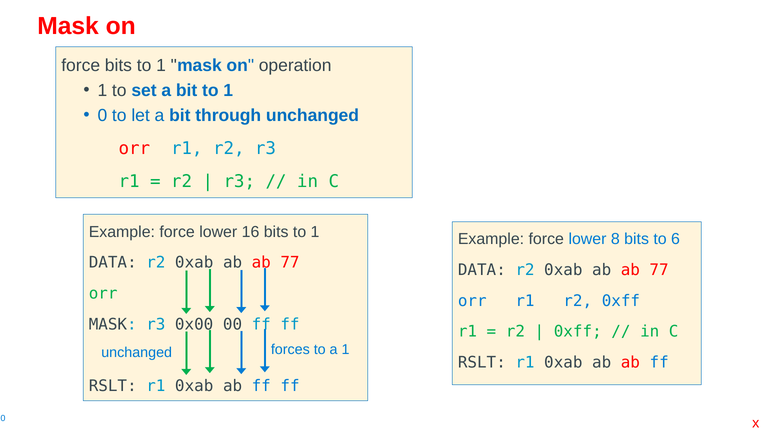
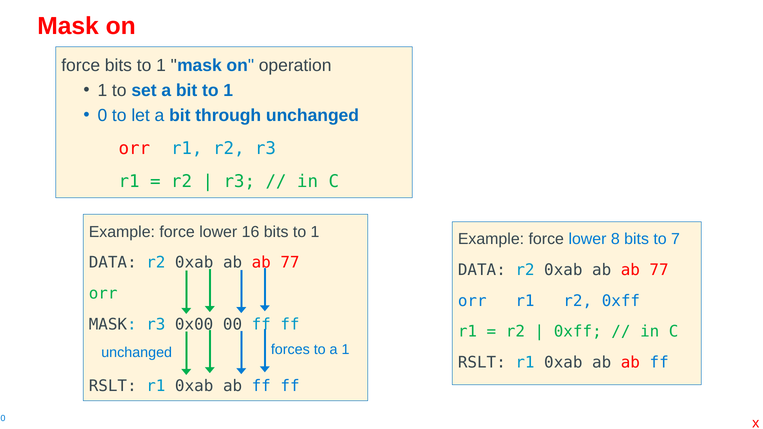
6: 6 -> 7 (675, 239)
